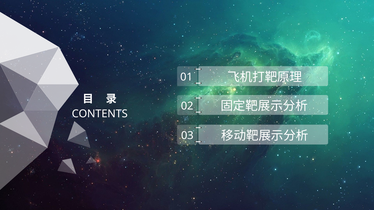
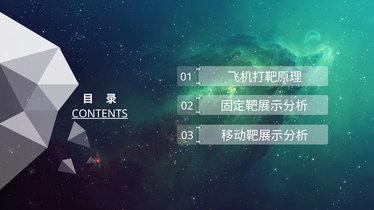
CONTENTS underline: none -> present (100, 114)
